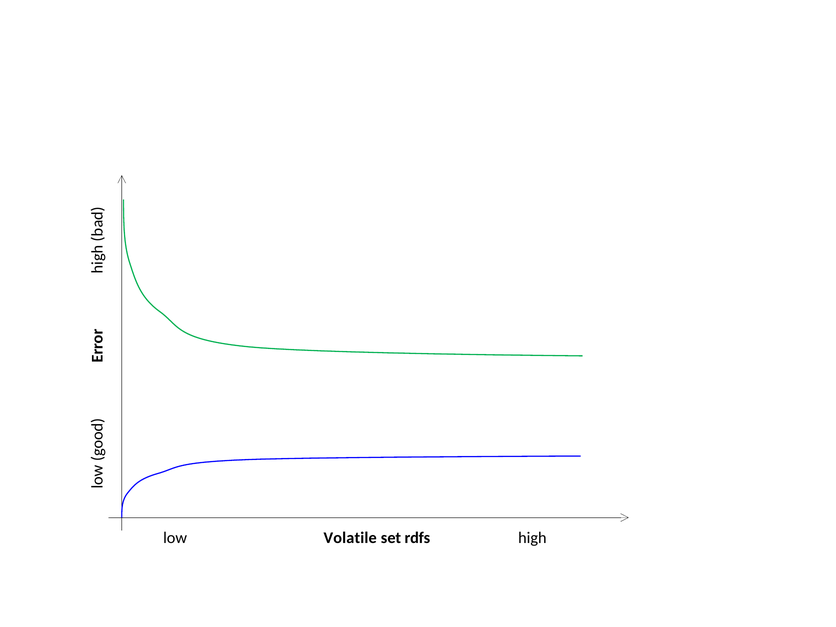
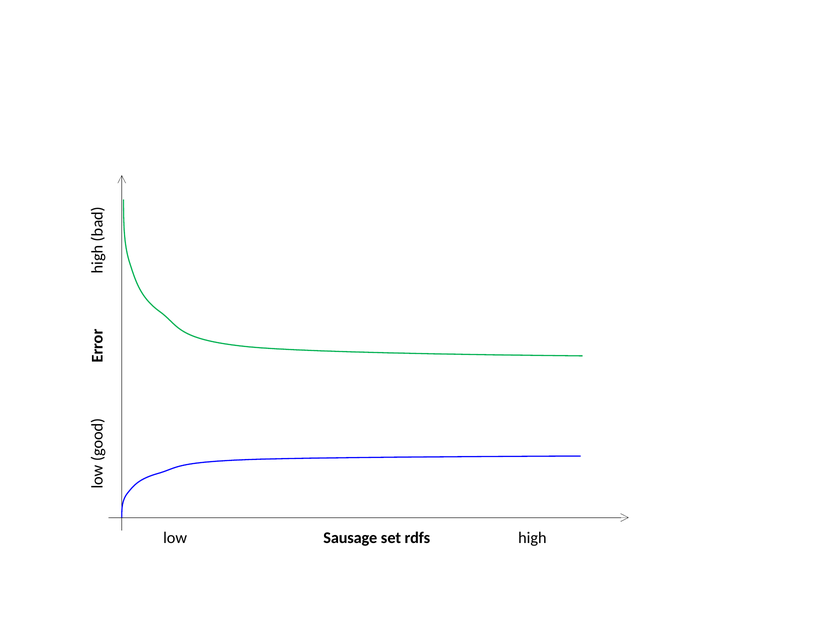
Volatile: Volatile -> Sausage (350, 538)
